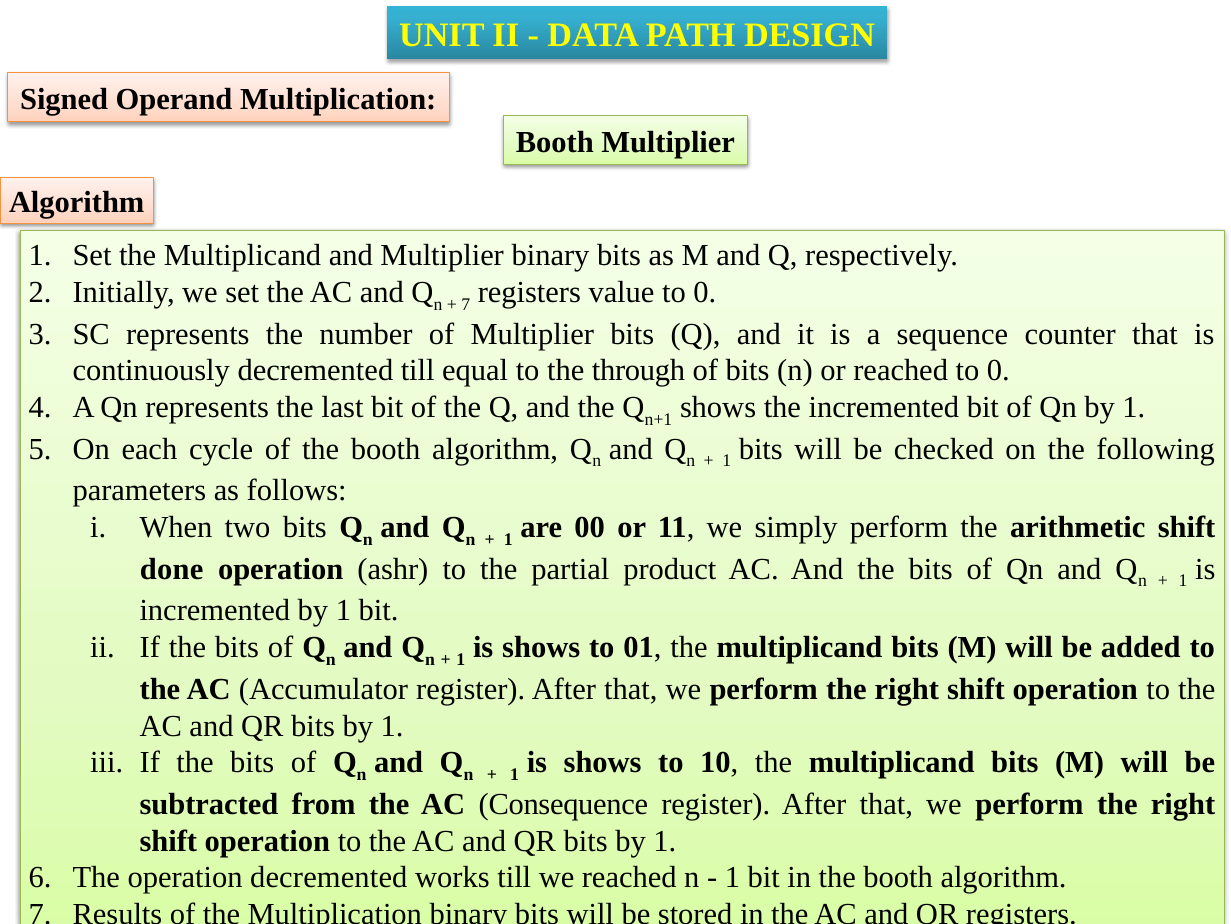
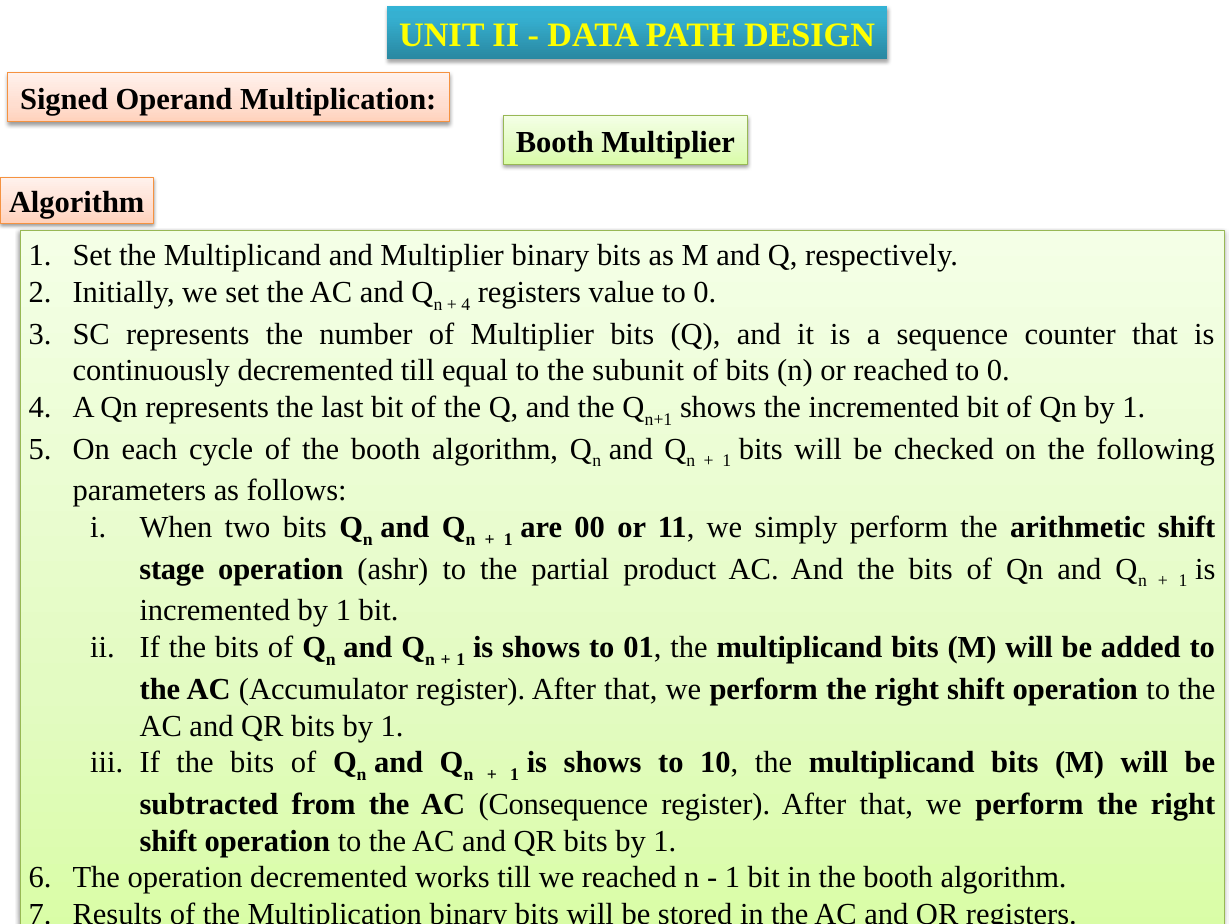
7: 7 -> 4 (466, 304)
through: through -> subunit (638, 370)
done: done -> stage (172, 569)
